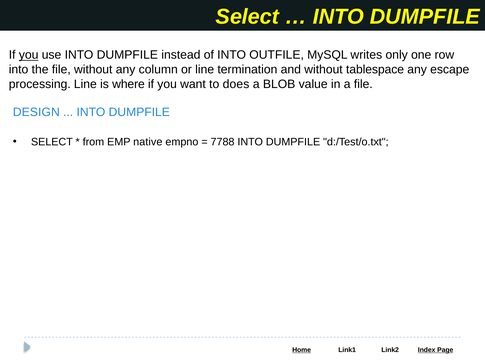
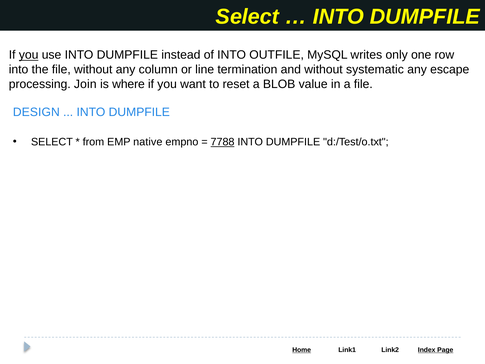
tablespace: tablespace -> systematic (375, 69)
processing Line: Line -> Join (85, 84)
does: does -> reset (236, 84)
7788 underline: none -> present (223, 142)
